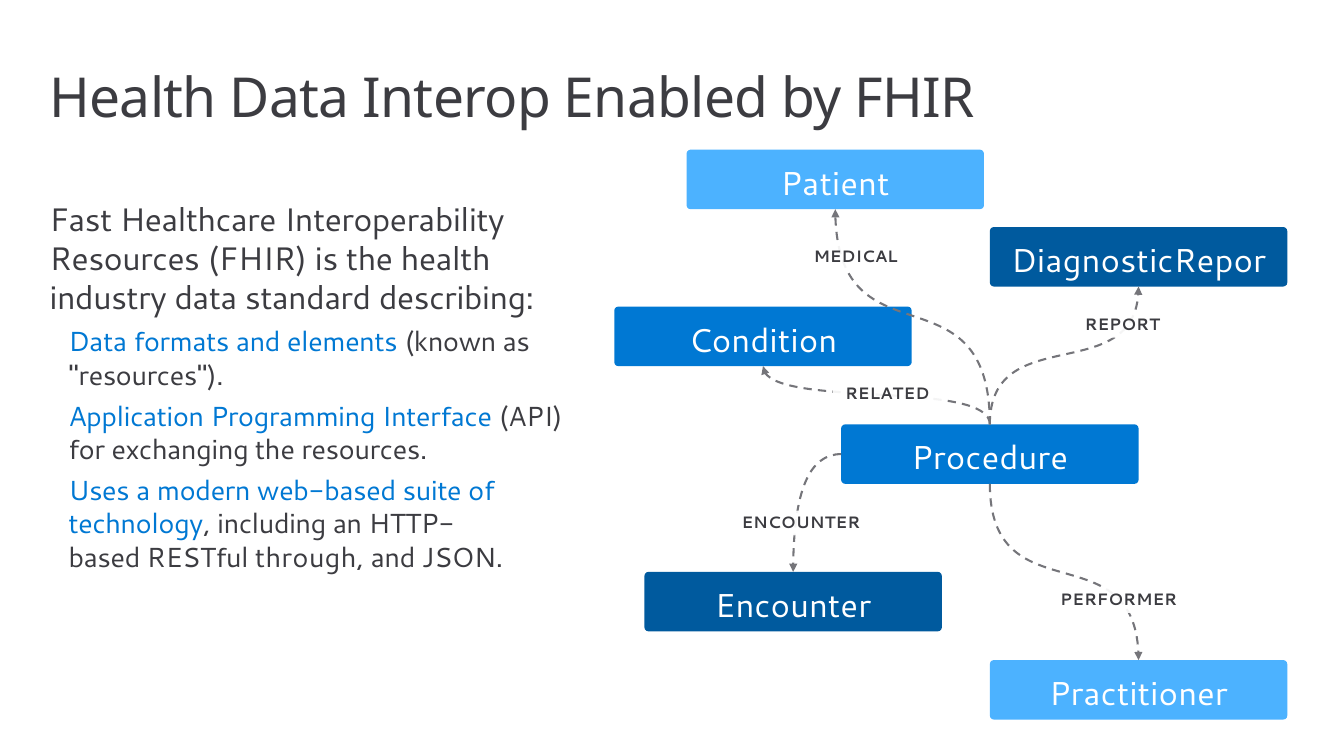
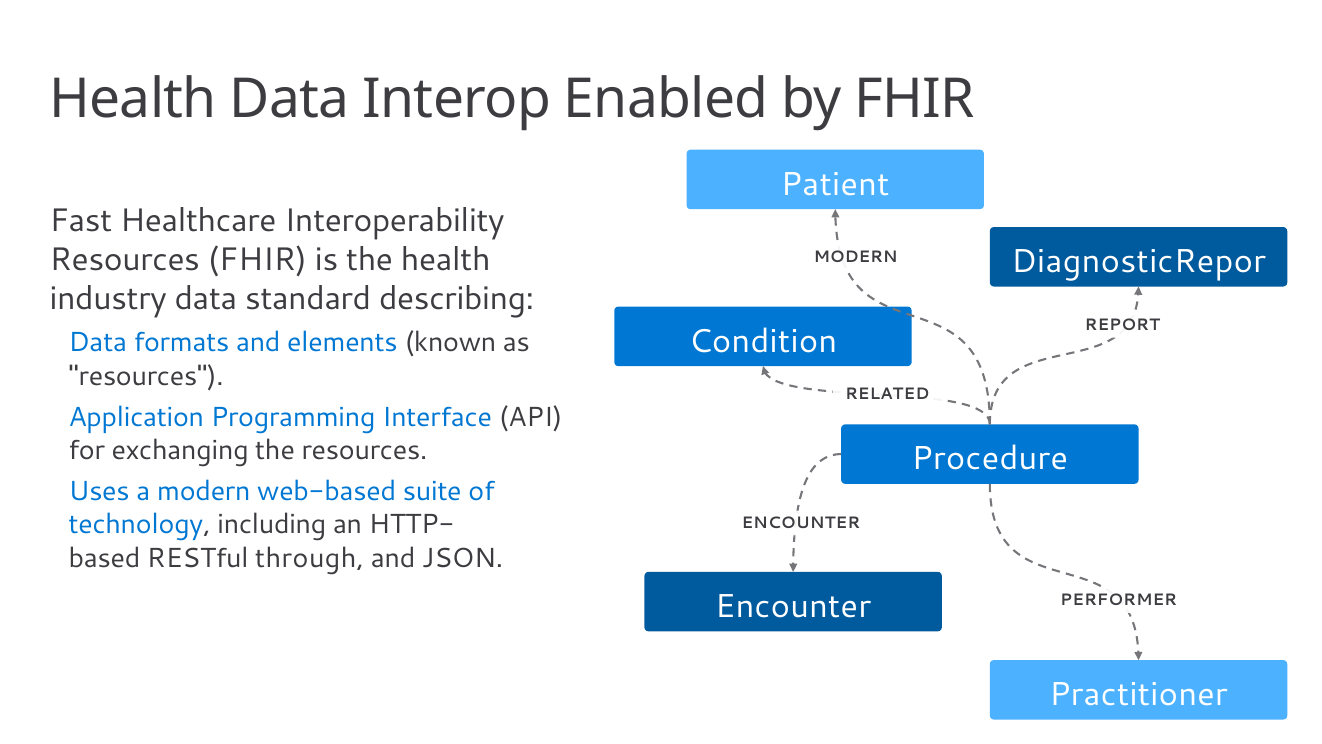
MEDICAL: MEDICAL -> MODERN (856, 257)
